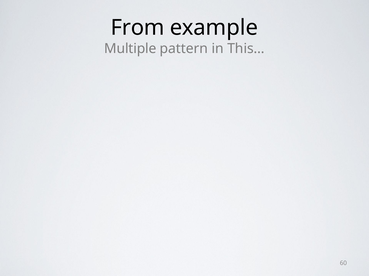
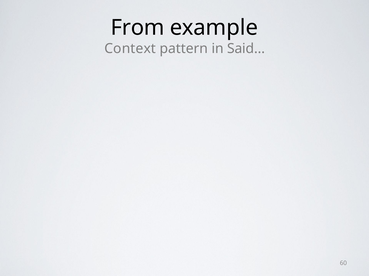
Multiple: Multiple -> Context (130, 49)
This…: This… -> Said… (246, 49)
